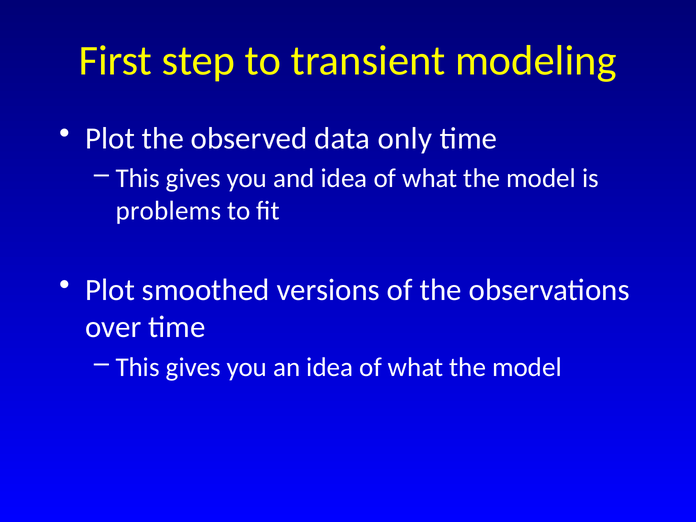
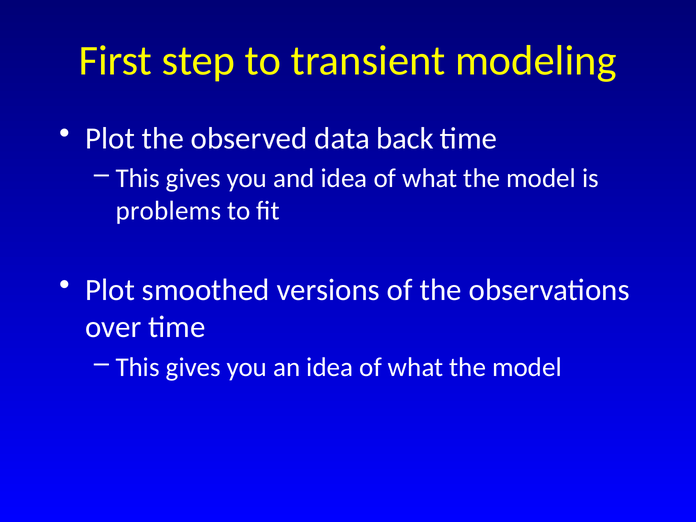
only: only -> back (405, 138)
